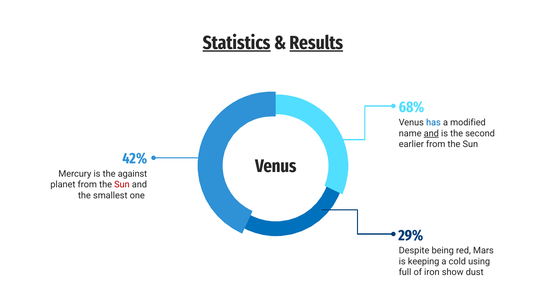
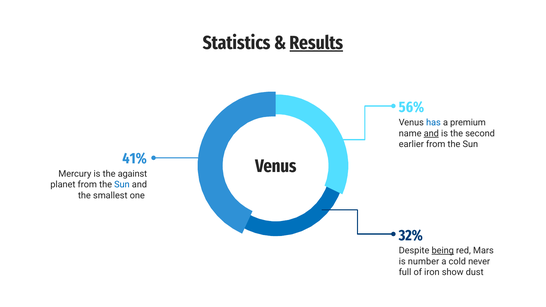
Statistics underline: present -> none (237, 43)
68%: 68% -> 56% (412, 107)
modified: modified -> premium (468, 123)
42%: 42% -> 41% (135, 159)
Sun colour: red -> blue (122, 185)
29%: 29% -> 32% (411, 235)
being underline: none -> present (443, 251)
keeping: keeping -> number (424, 262)
using: using -> never (479, 262)
